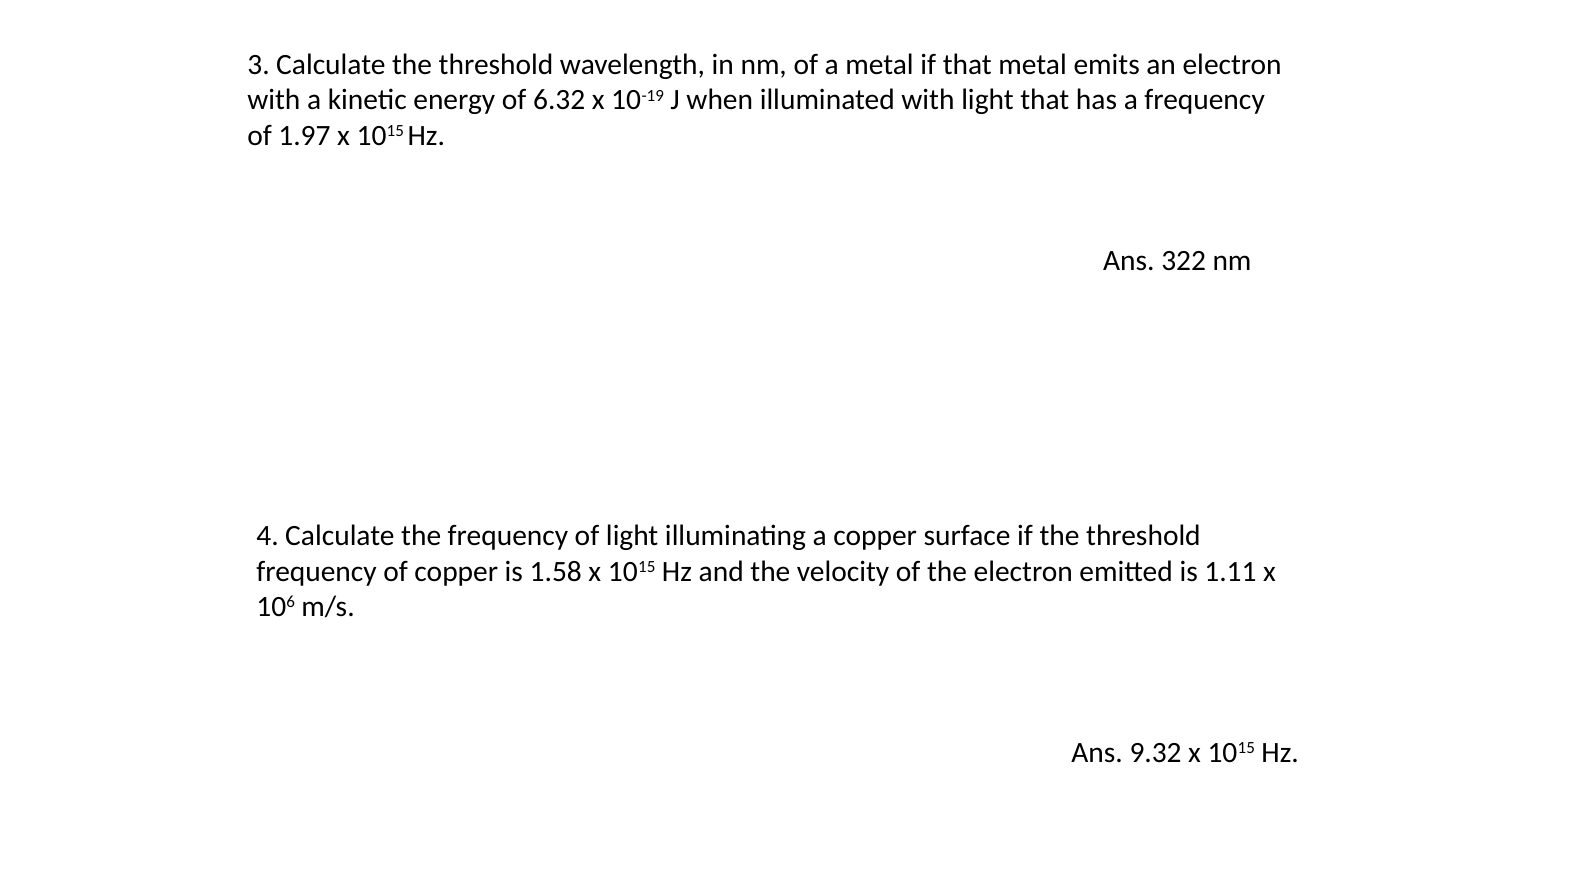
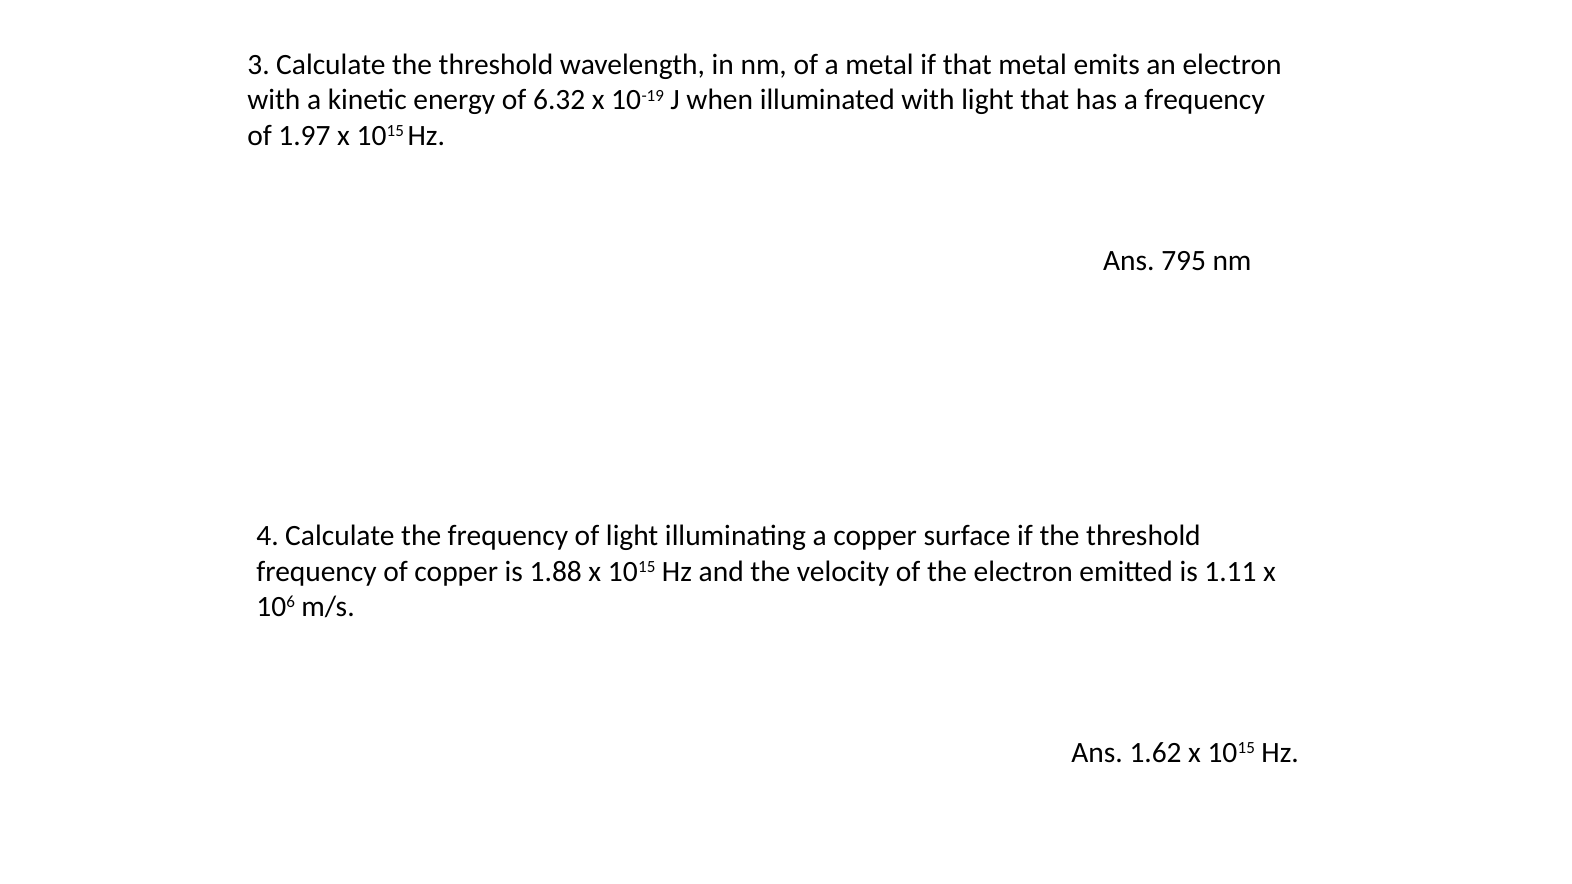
322: 322 -> 795 (1184, 261)
1.58: 1.58 -> 1.88 (556, 572)
9.32: 9.32 -> 1.62 (1156, 753)
